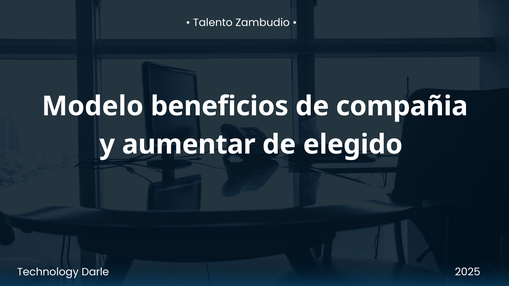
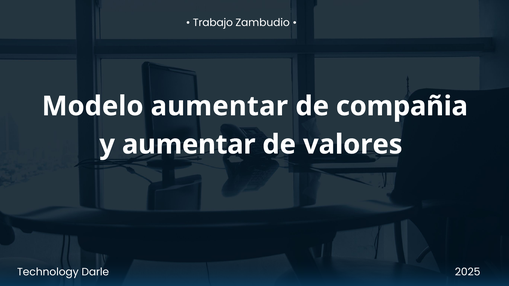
Talento: Talento -> Trabajo (213, 23)
Modelo beneficios: beneficios -> aumentar (219, 106)
elegido: elegido -> valores (353, 145)
